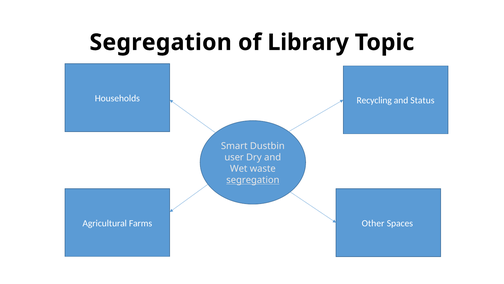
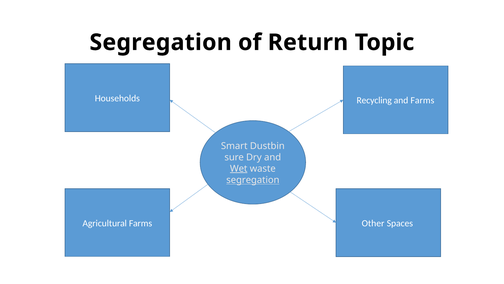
Library: Library -> Return (308, 42)
and Status: Status -> Farms (422, 100)
user: user -> sure (234, 157)
Wet underline: none -> present (239, 168)
